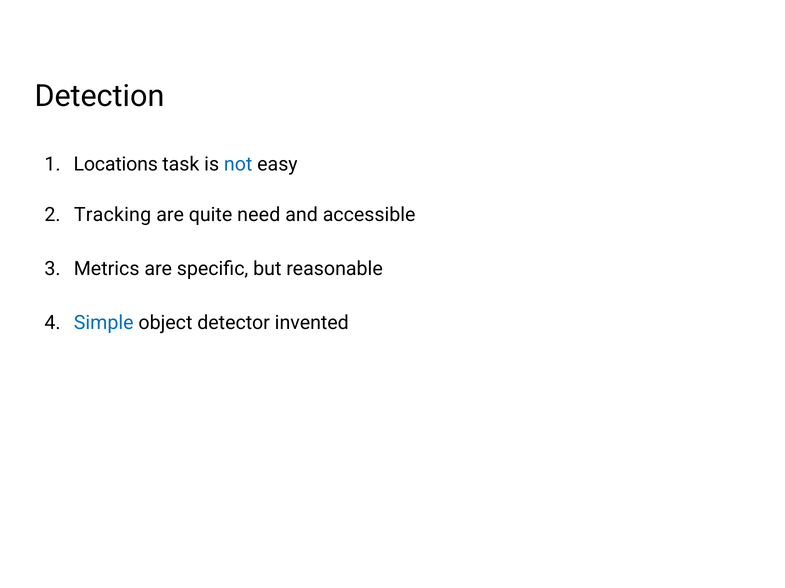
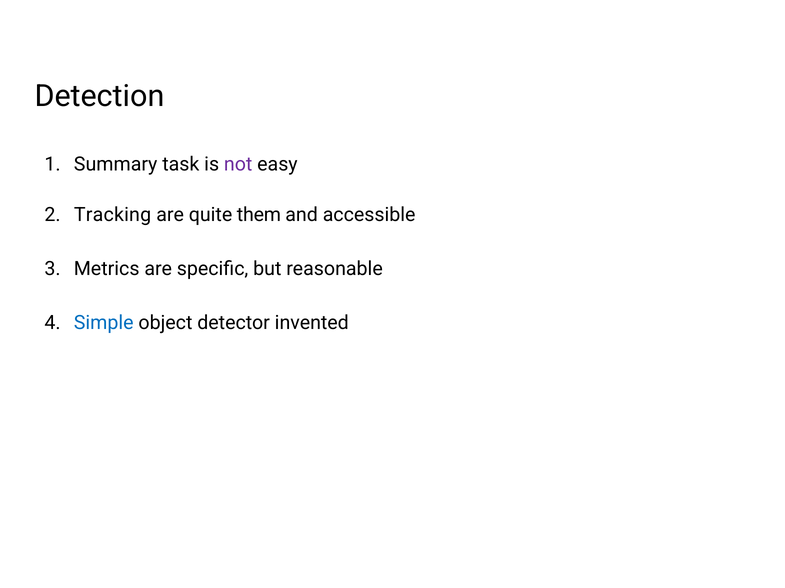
Locations: Locations -> Summary (116, 164)
not colour: blue -> purple (238, 164)
need: need -> them (259, 215)
